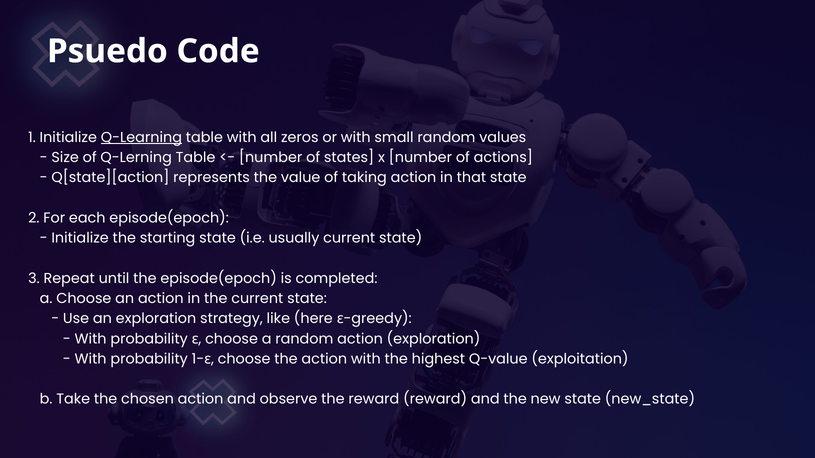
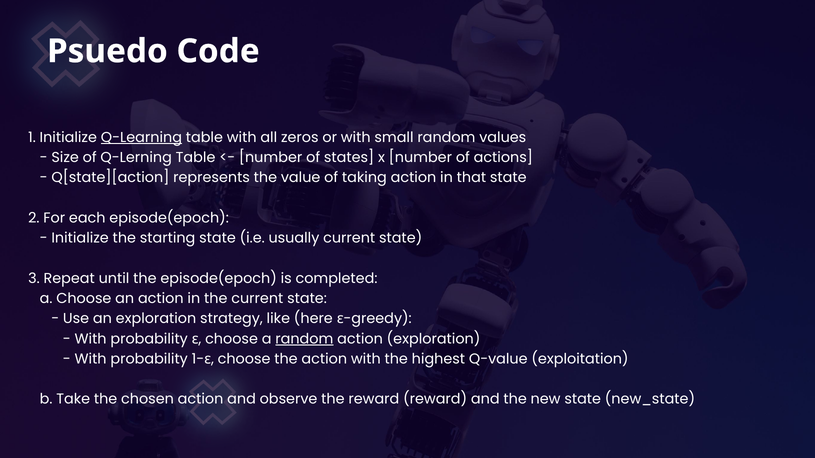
random underline: none -> present (304, 339)
